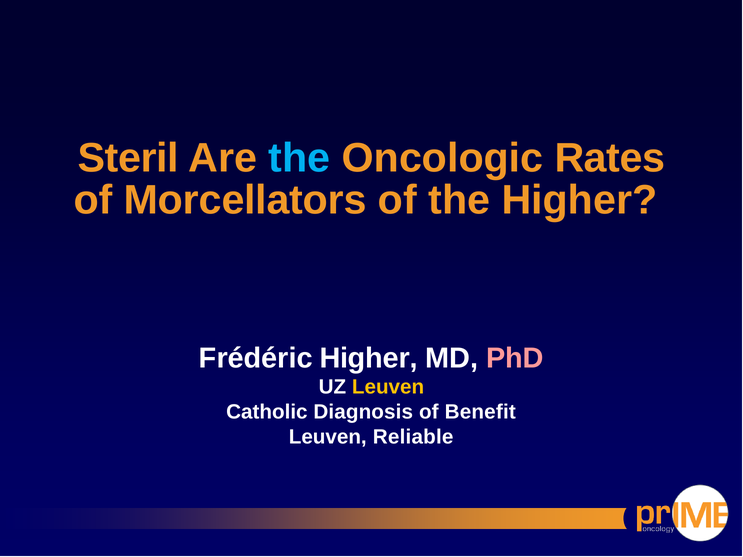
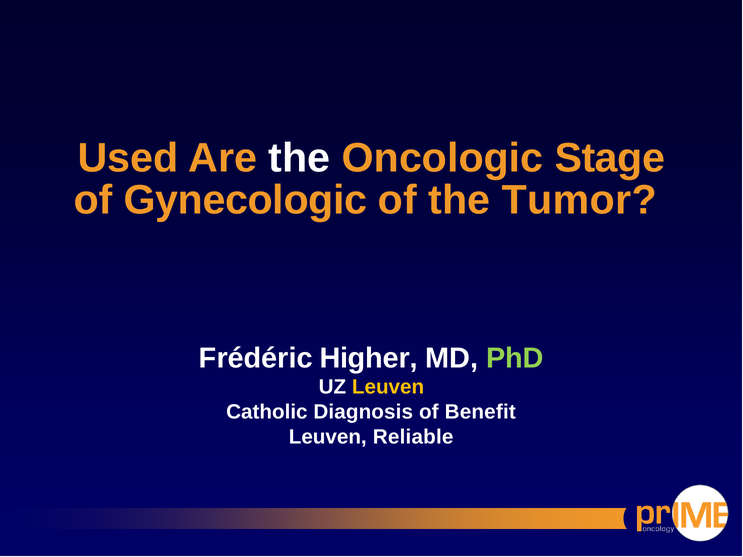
Steril: Steril -> Used (128, 158)
the colour: light blue -> white (299, 158)
Rates: Rates -> Stage (610, 158)
Morcellators: Morcellators -> Gynecologic (245, 200)
the Higher: Higher -> Tumor (579, 200)
PhD colour: pink -> light green (515, 358)
